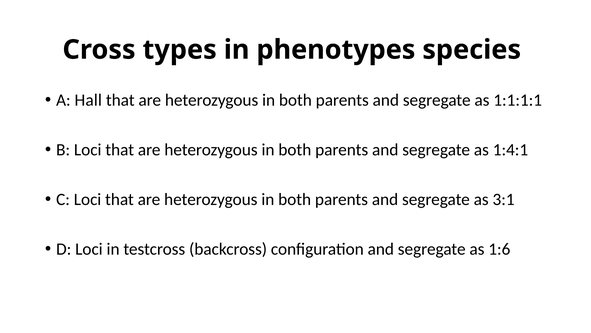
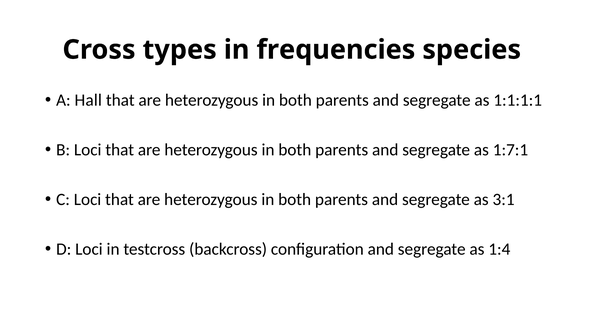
phenotypes: phenotypes -> frequencies (336, 50)
1:4:1: 1:4:1 -> 1:7:1 (510, 149)
1:6: 1:6 -> 1:4 (499, 249)
